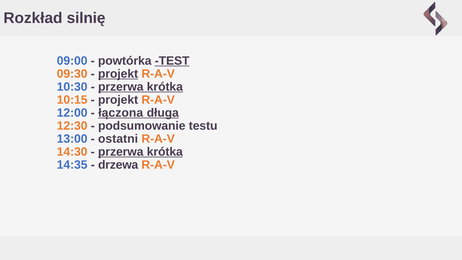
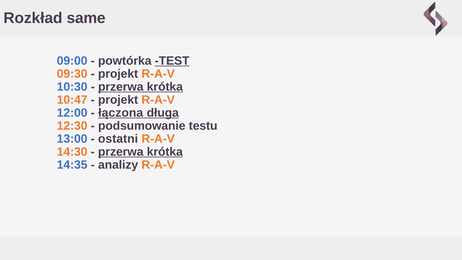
silnię: silnię -> same (86, 18)
projekt underline: present -> none (118, 74)
10:15: 10:15 -> 10:47 (72, 100)
drzewa: drzewa -> analizy (118, 165)
